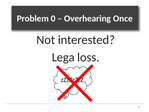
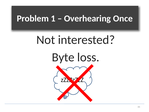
0: 0 -> 1 (53, 18)
Lega: Lega -> Byte (63, 57)
